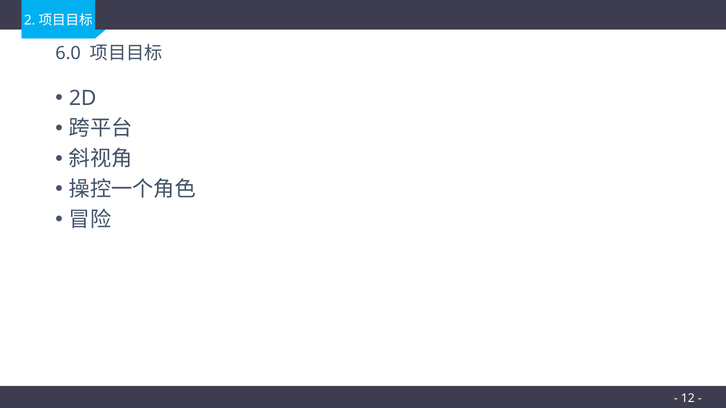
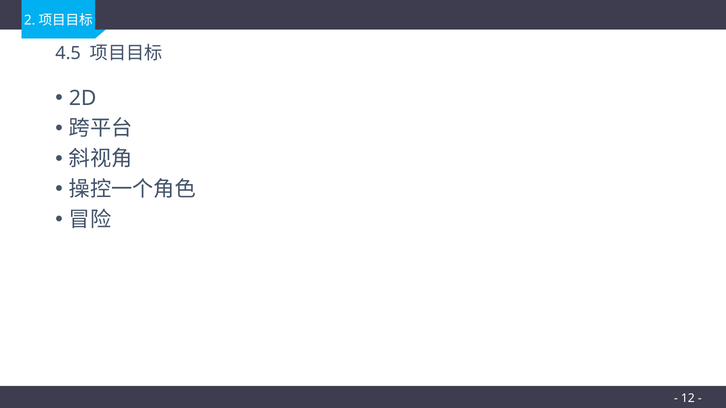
6.0: 6.0 -> 4.5 (68, 53)
